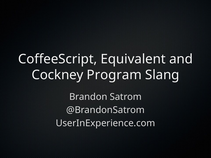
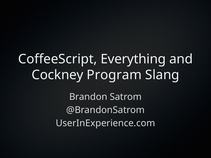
Equivalent: Equivalent -> Everything (133, 59)
